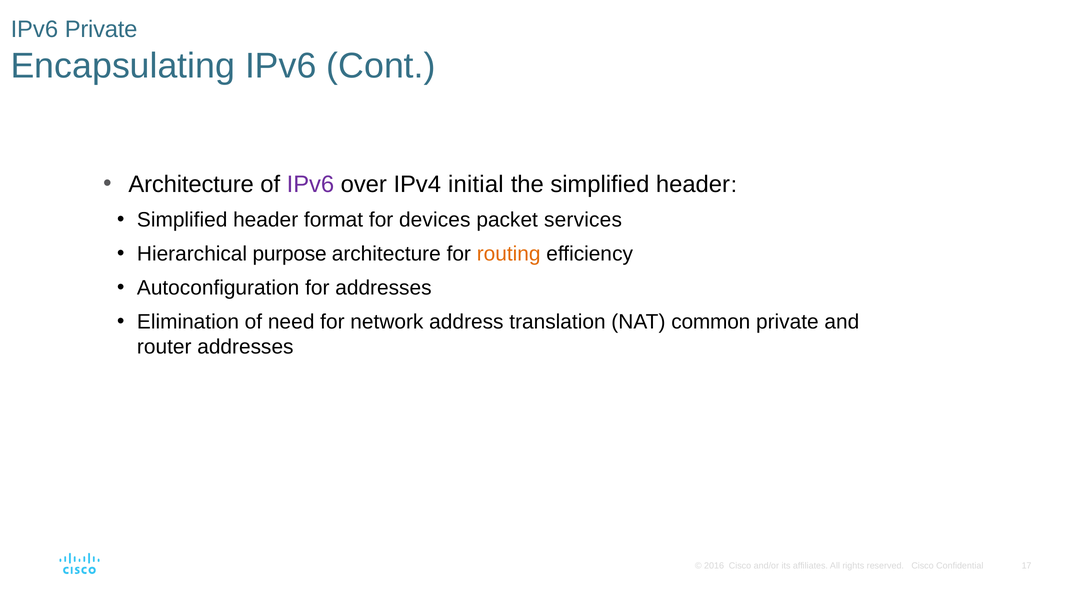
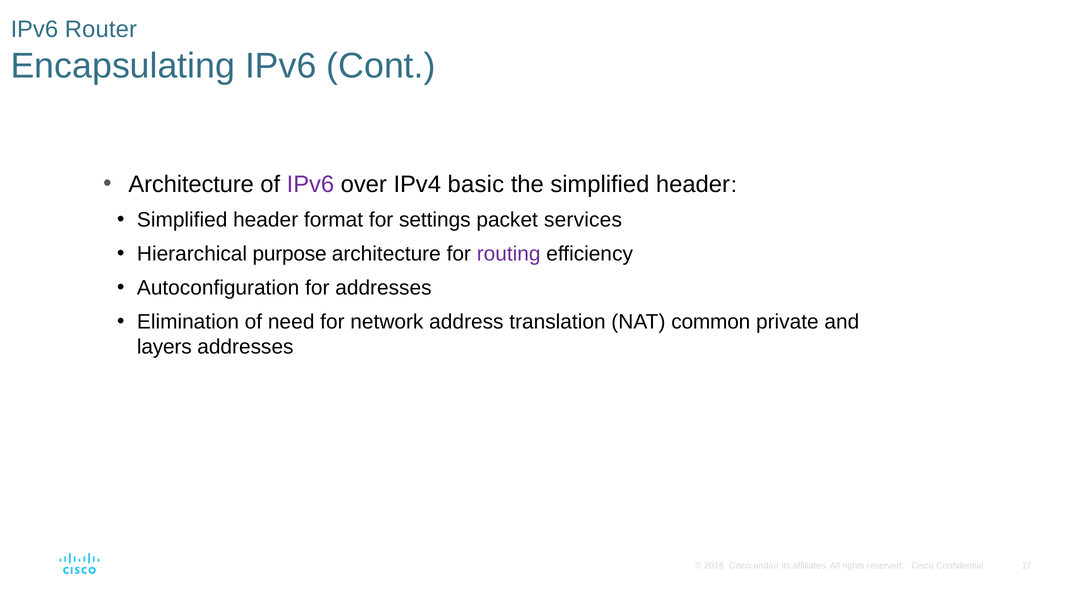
IPv6 Private: Private -> Router (101, 29)
initial: initial -> basic (476, 184)
devices: devices -> settings (435, 220)
routing colour: orange -> purple (509, 254)
router: router -> layers (164, 347)
